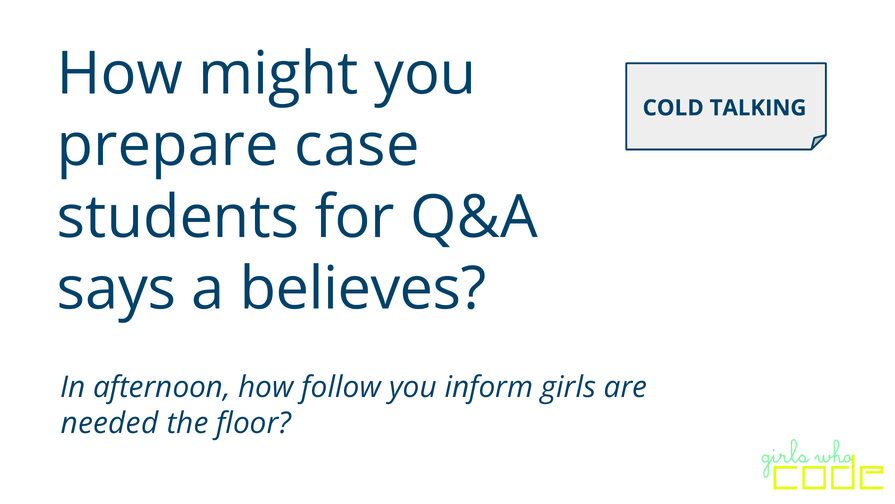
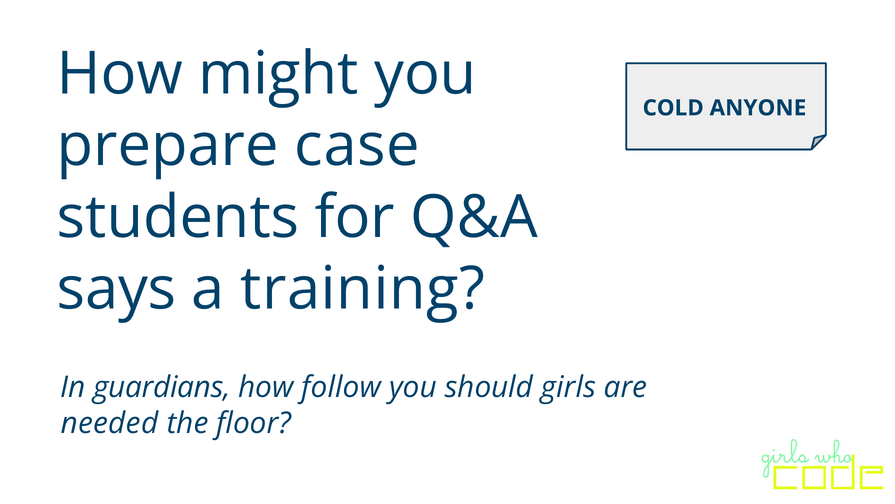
TALKING: TALKING -> ANYONE (758, 108)
believes: believes -> training (363, 289)
afternoon: afternoon -> guardians (162, 387)
inform: inform -> should (489, 387)
